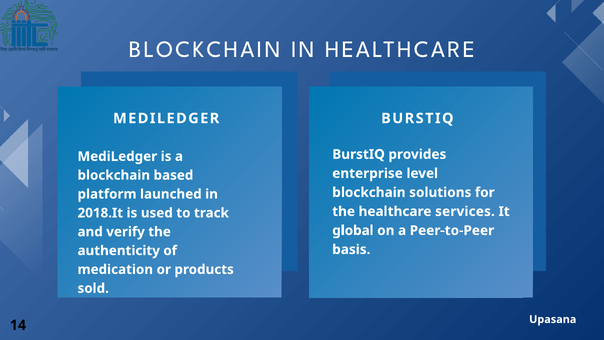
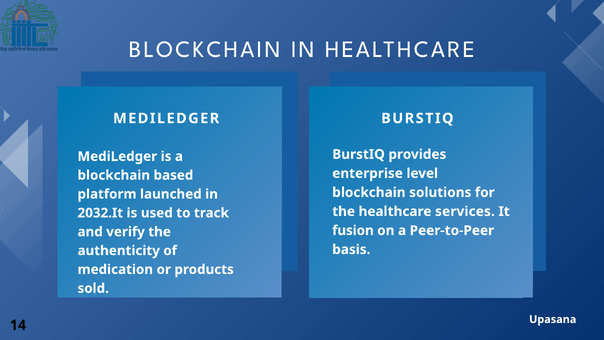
2018.It: 2018.It -> 2032.It (100, 213)
global: global -> fusion (353, 230)
